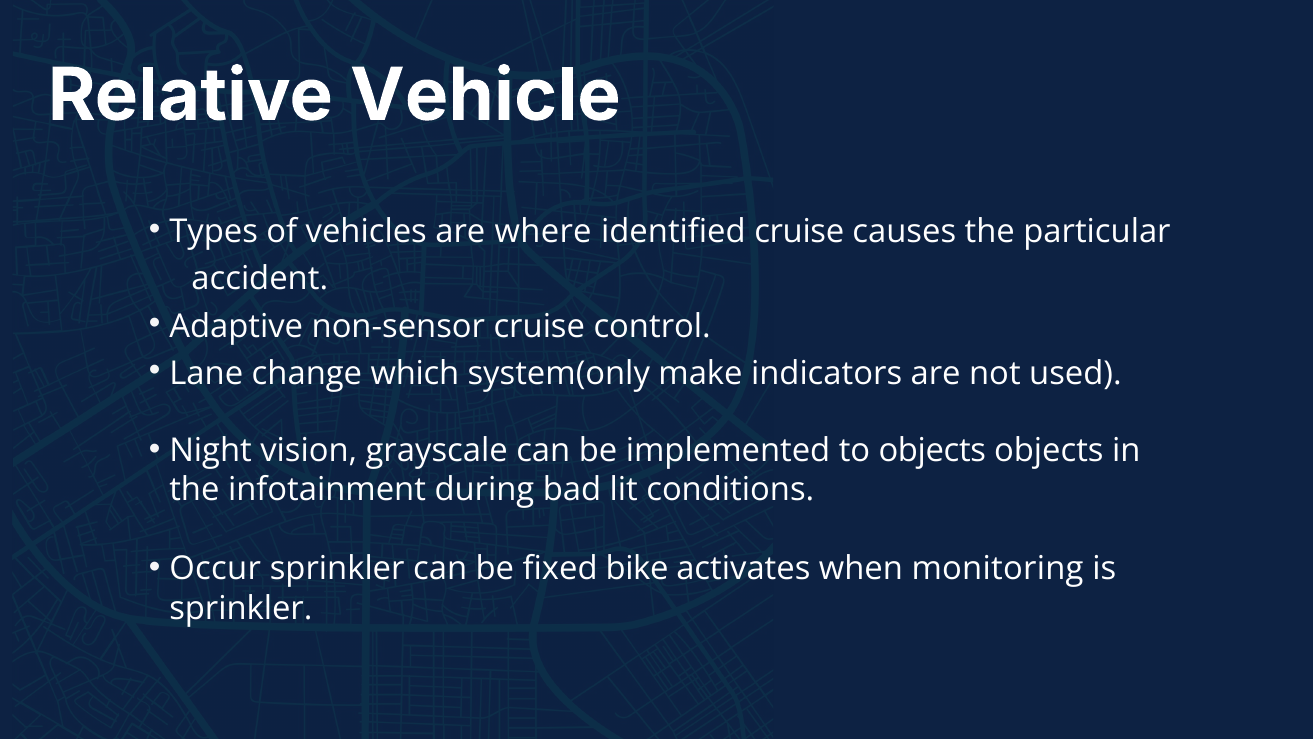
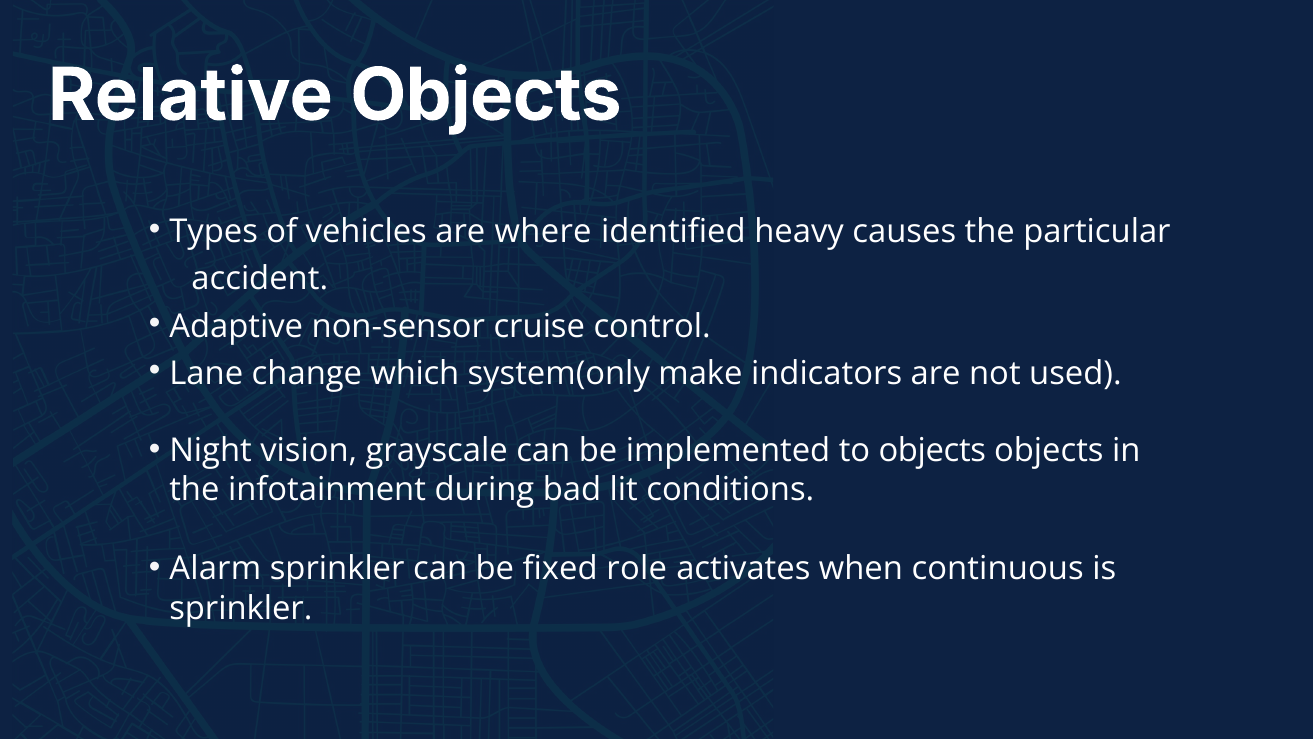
Relative Vehicle: Vehicle -> Objects (486, 96)
identified cruise: cruise -> heavy (799, 232)
Occur: Occur -> Alarm (215, 569)
bike: bike -> role (637, 569)
monitoring: monitoring -> continuous (998, 569)
